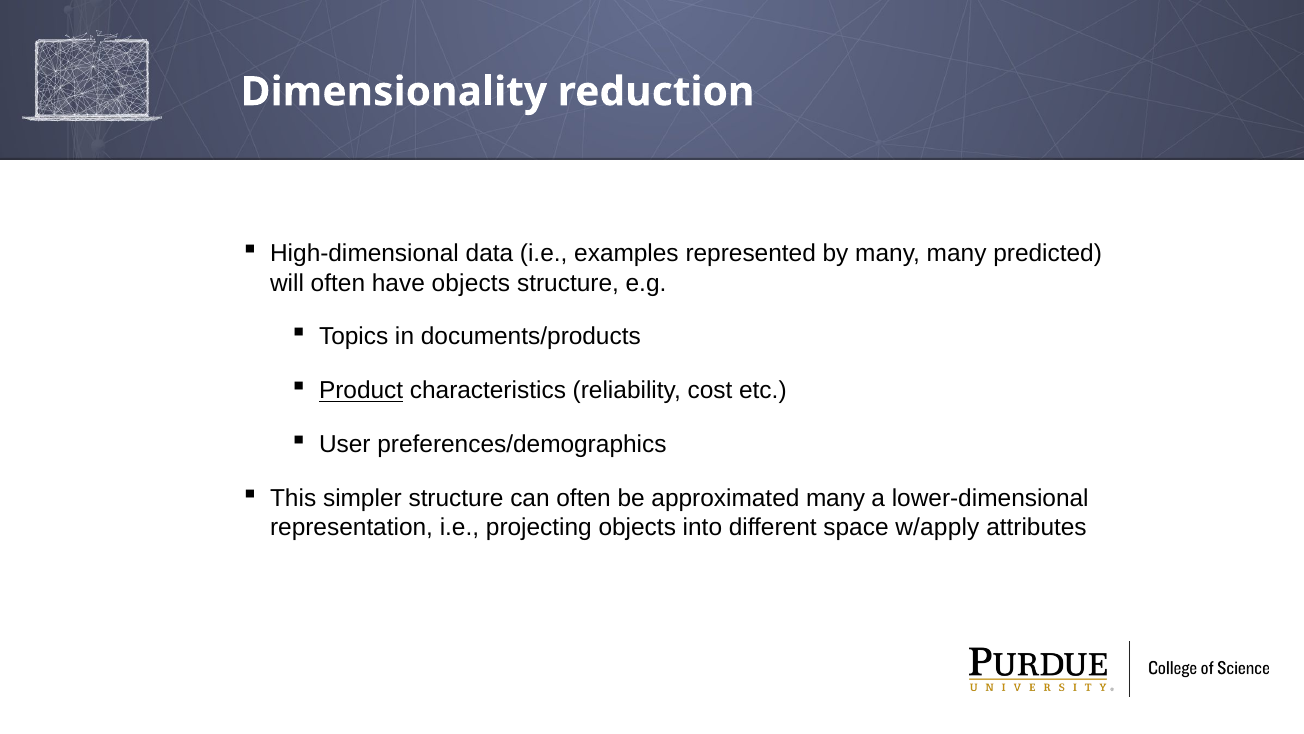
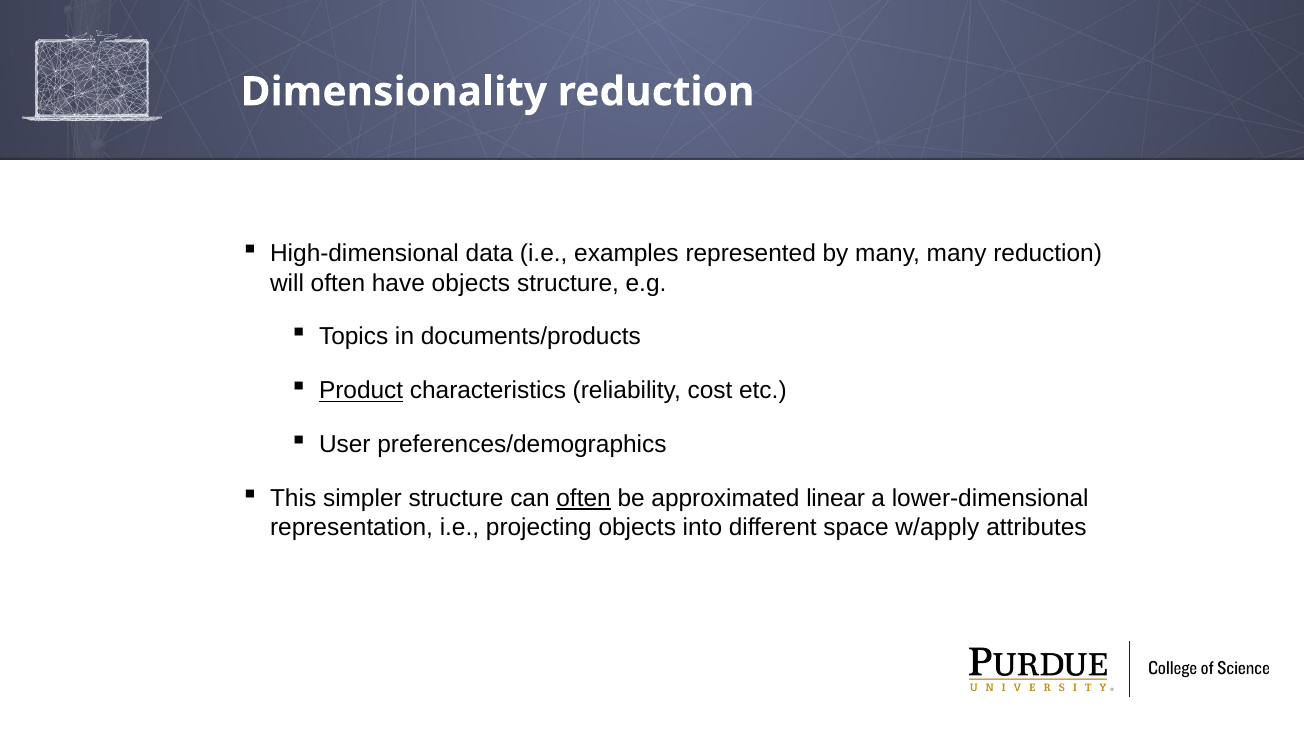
many predicted: predicted -> reduction (1048, 254)
often underline: none -> present (584, 498)
approximated many: many -> linear (836, 498)
